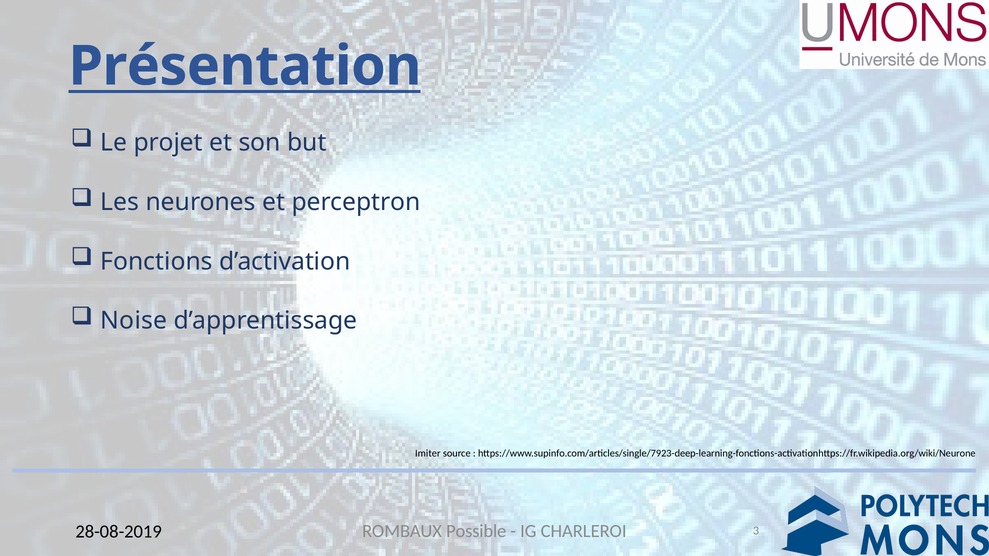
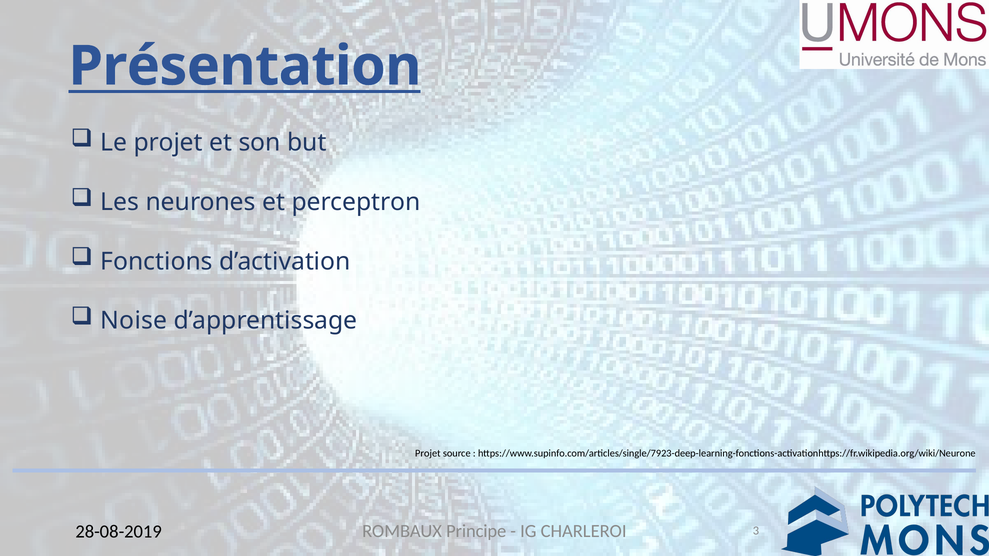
Imiter: Imiter -> Projet (428, 454)
Possible: Possible -> Principe (476, 532)
